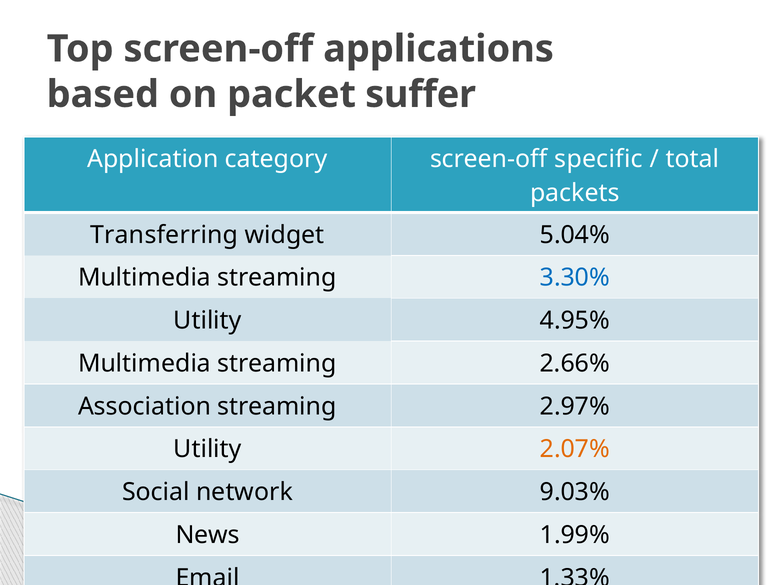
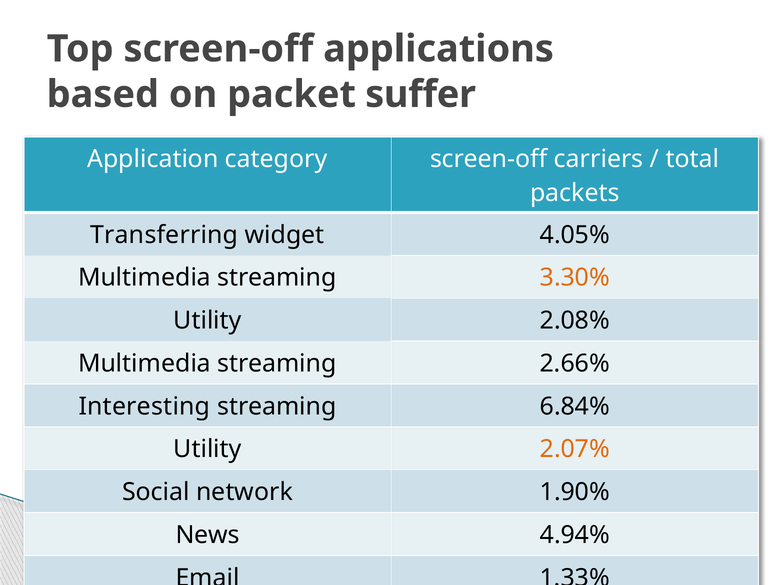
specific: specific -> carriers (599, 159)
5.04%: 5.04% -> 4.05% (575, 235)
3.30% colour: blue -> orange (575, 278)
4.95%: 4.95% -> 2.08% (575, 321)
Association: Association -> Interesting (144, 406)
2.97%: 2.97% -> 6.84% (575, 406)
9.03%: 9.03% -> 1.90% (575, 492)
1.99%: 1.99% -> 4.94% (575, 535)
